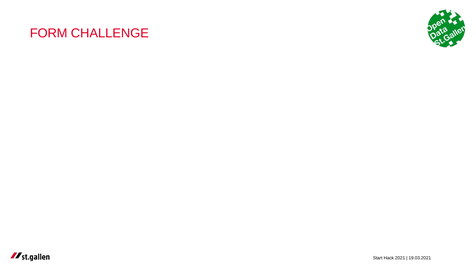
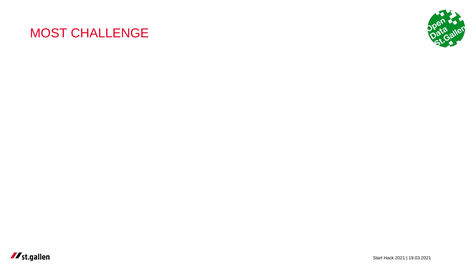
FORM: FORM -> MOST (49, 33)
